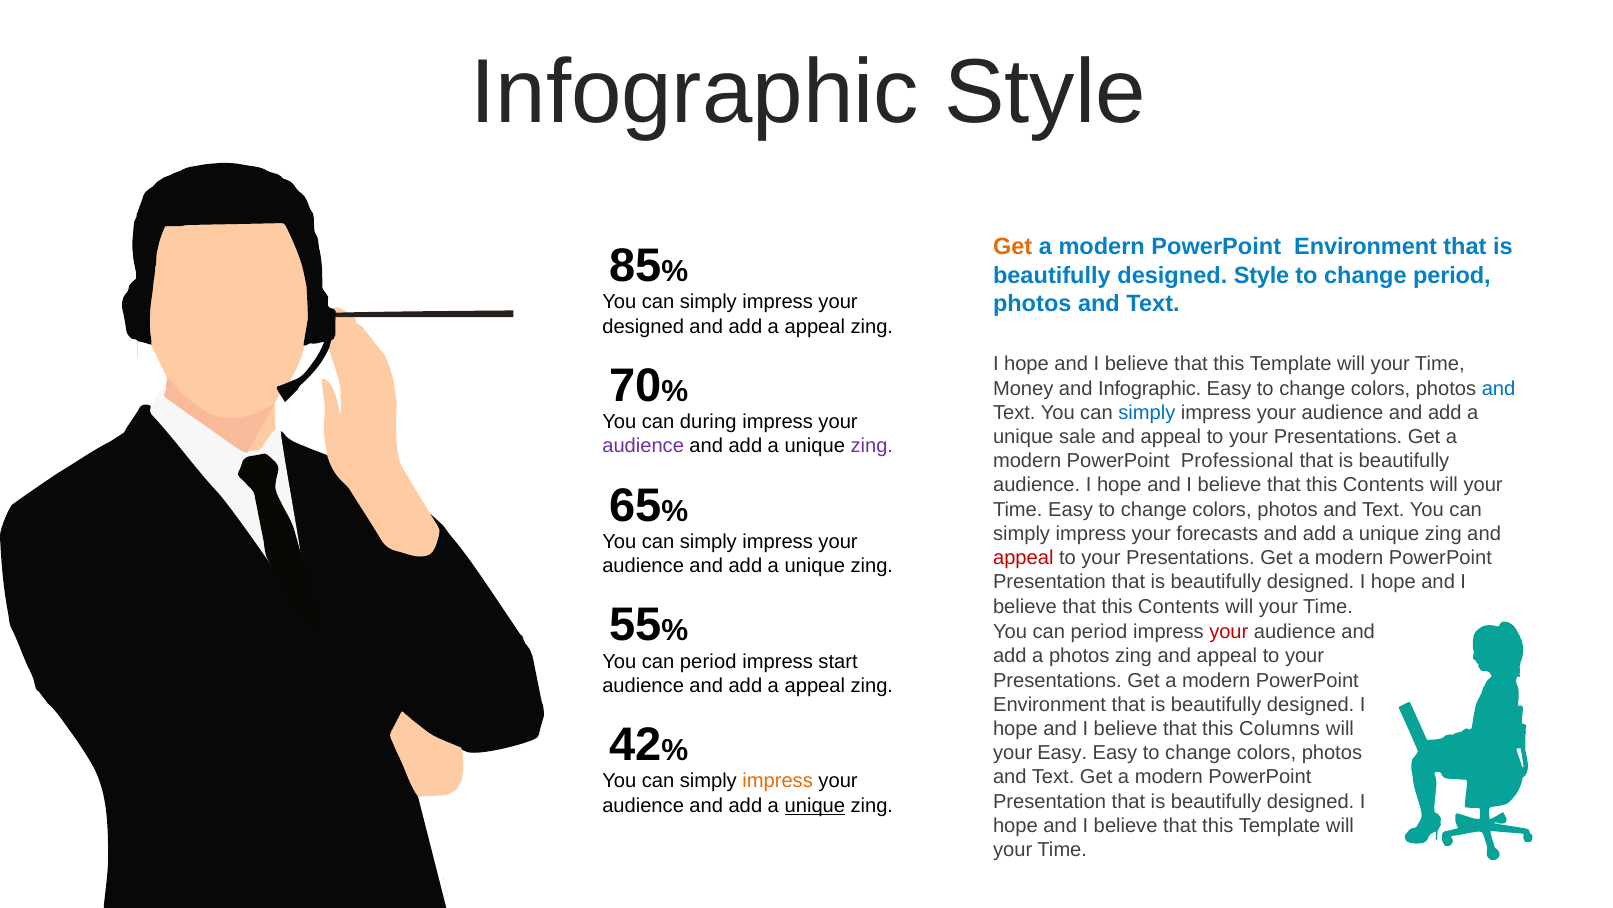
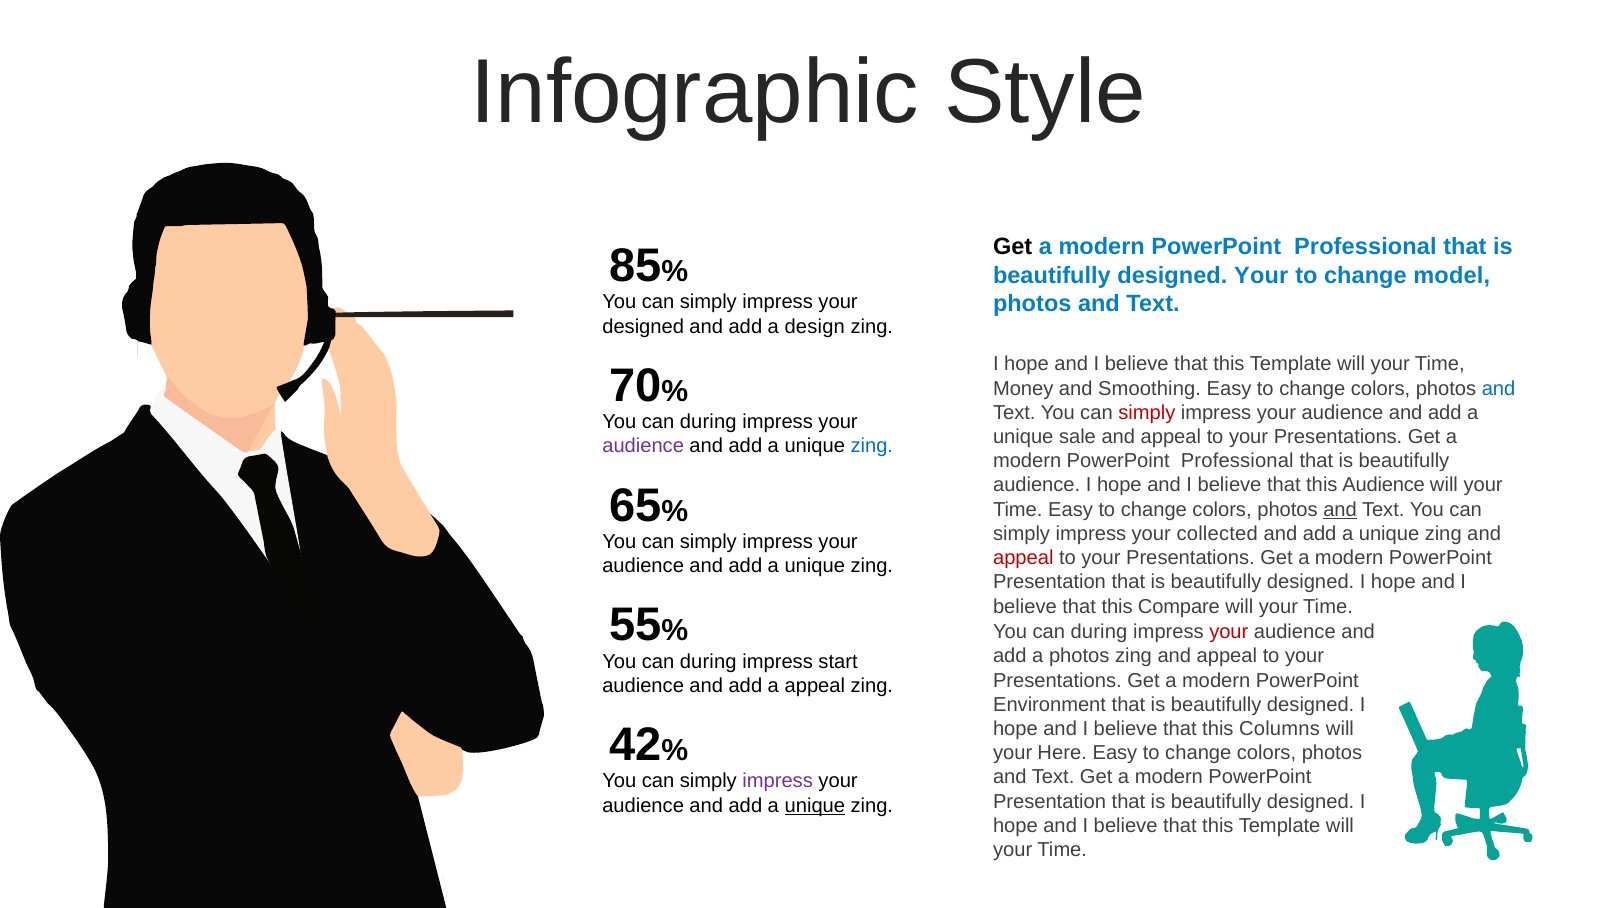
Get colour: orange -> black (1013, 247)
Environment: Environment -> Professional (1365, 247)
designed Style: Style -> Your (1261, 275)
change period: period -> model (1452, 275)
appeal: appeal -> design (815, 326)
and Infographic: Infographic -> Smoothing (1150, 388)
simply colour: blue -> red (1147, 412)
zing colour: purple -> blue (872, 446)
Contents: Contents -> Audience (1384, 485)
and underline: none -> present (1340, 509)
forecasts: forecasts -> collected (1217, 533)
Contents: Contents -> Compare (1179, 606)
period: period -> during (1099, 631)
period: period -> during (708, 661)
your Easy: Easy -> Here (1062, 752)
impress colour: orange -> purple (778, 781)
